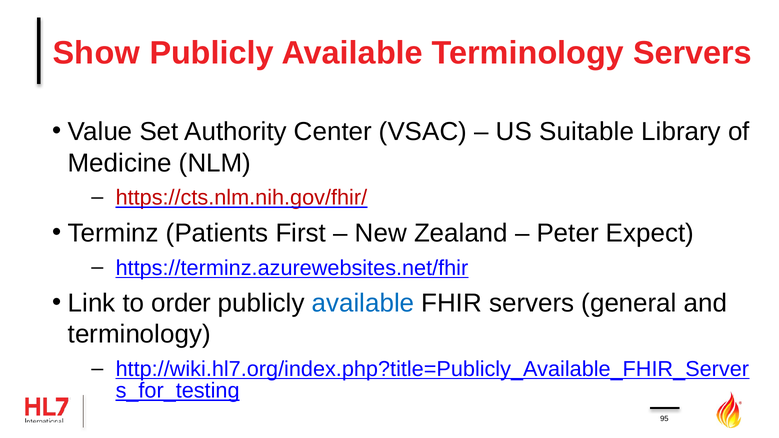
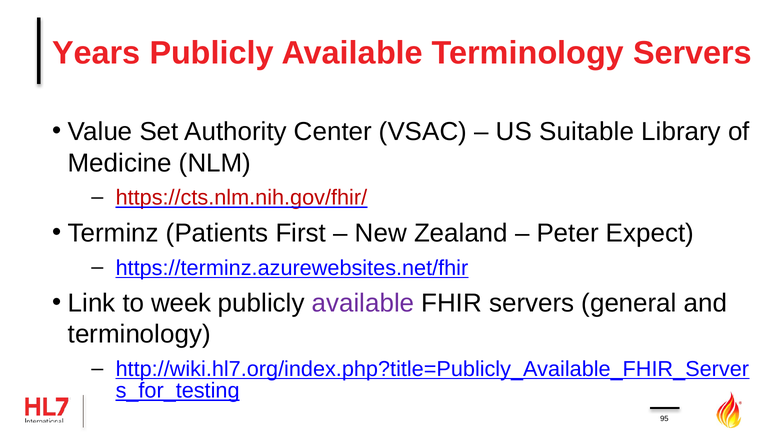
Show: Show -> Years (96, 53)
order: order -> week (181, 303)
available colour: blue -> purple (363, 303)
